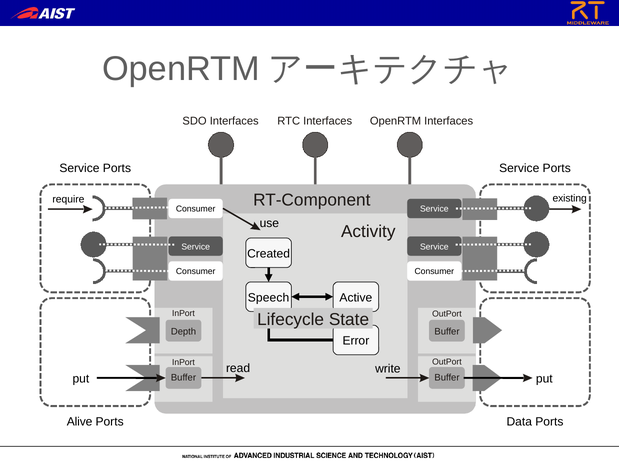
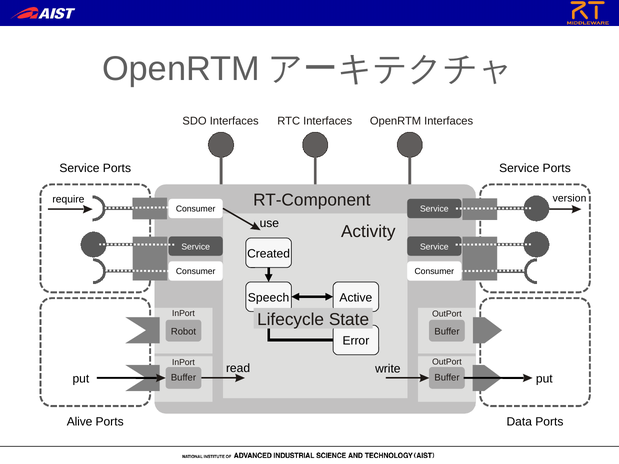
existing: existing -> version (570, 198)
Depth: Depth -> Robot (184, 332)
